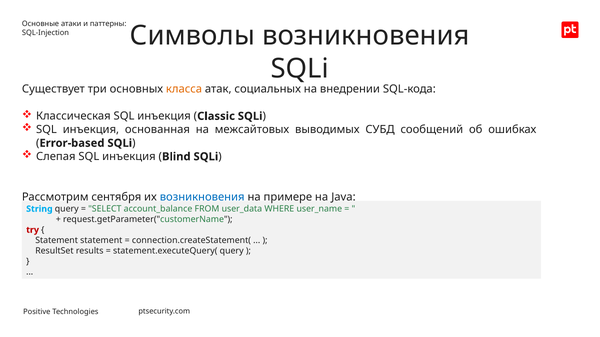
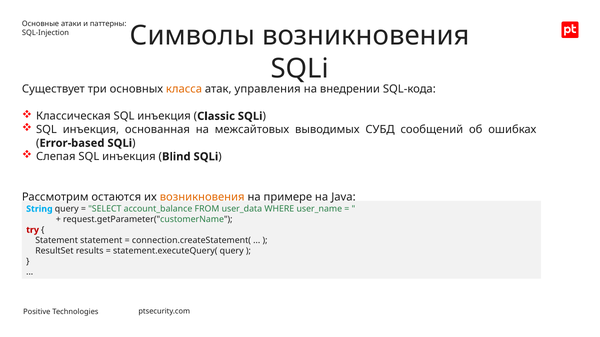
социальных: социальных -> управления (268, 89)
сентября: сентября -> остаются (116, 197)
возникновения colour: blue -> orange (202, 197)
